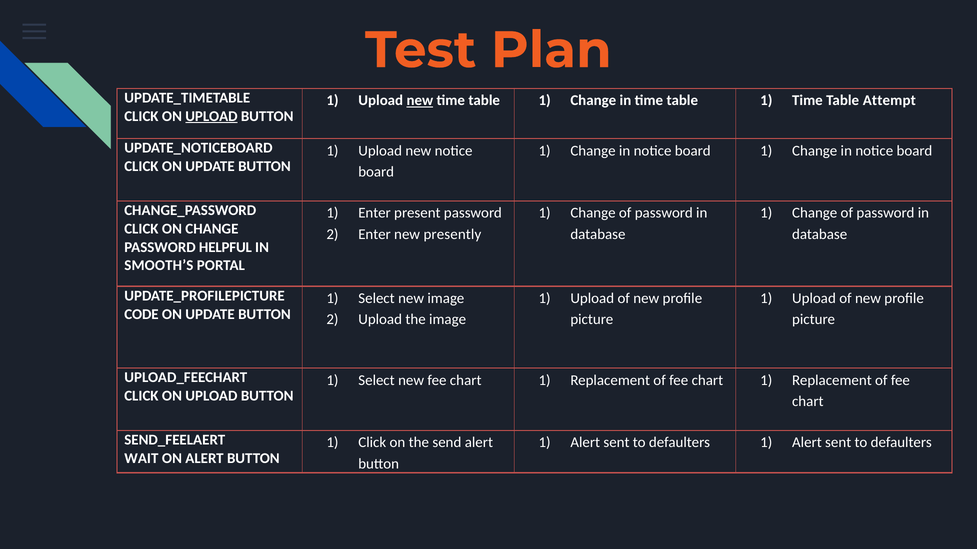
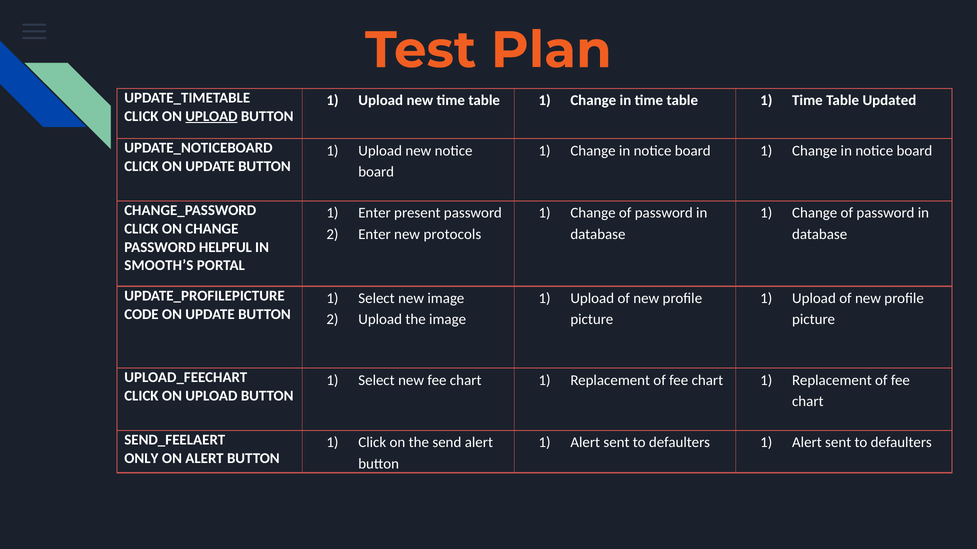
new underline: present -> none (420, 101)
Attempt: Attempt -> Updated (889, 101)
presently: presently -> protocols (452, 234)
WAIT: WAIT -> ONLY (141, 459)
